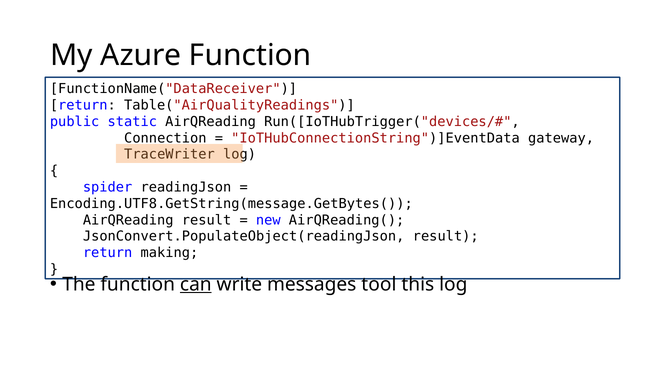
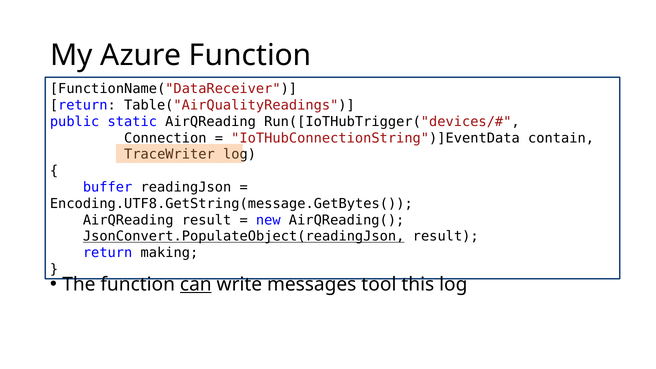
gateway: gateway -> contain (561, 138)
spider: spider -> buffer (108, 187)
JsonConvert.PopulateObject(readingJson underline: none -> present (244, 236)
